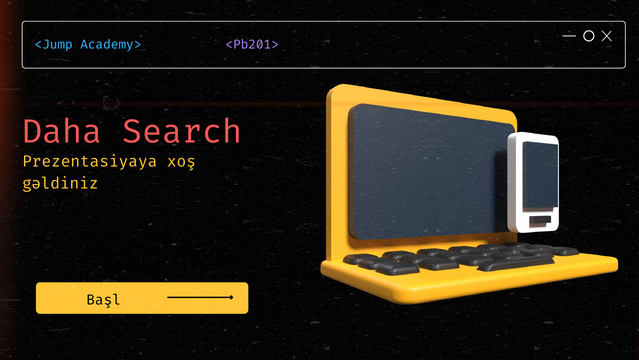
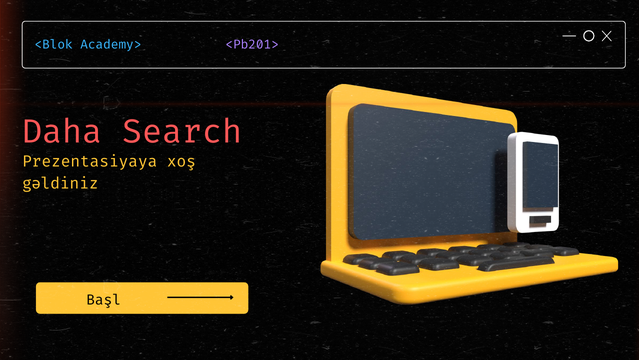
<Jump: <Jump -> <Blok (54, 45)
